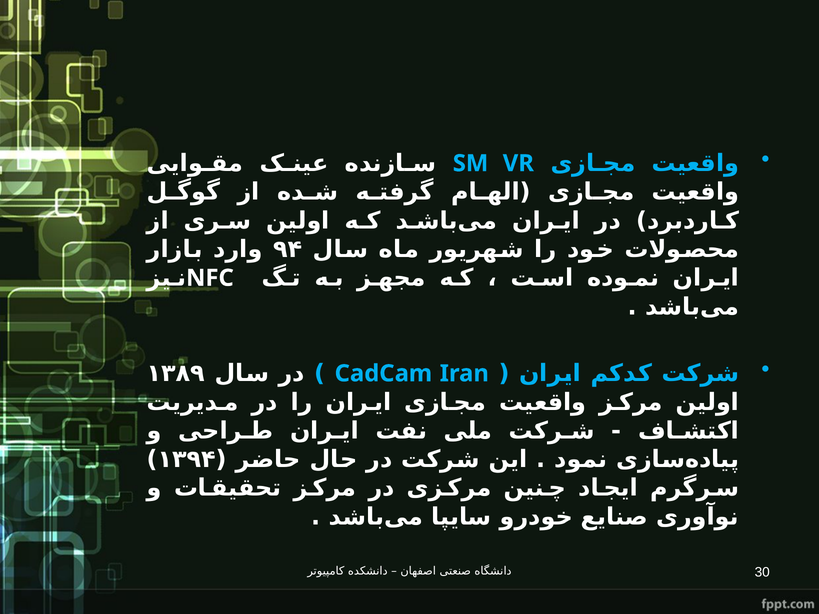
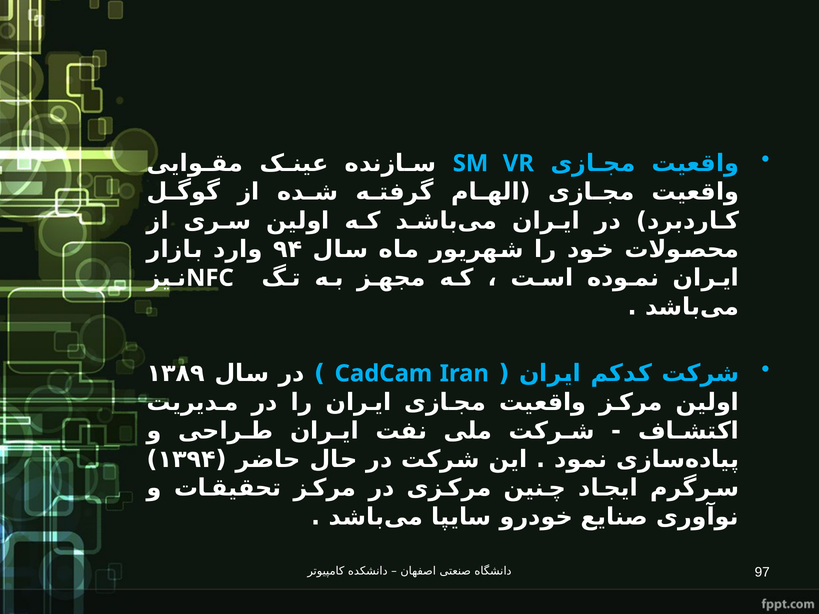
30: 30 -> 97 (762, 573)
